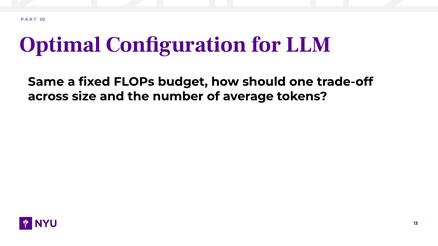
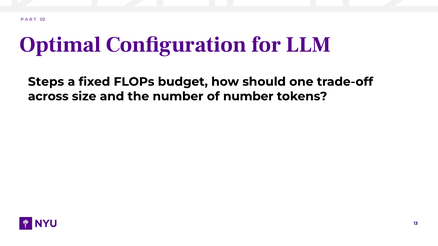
Same: Same -> Steps (46, 82)
of average: average -> number (248, 96)
